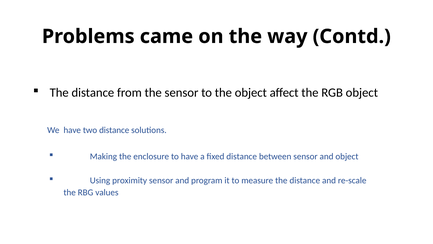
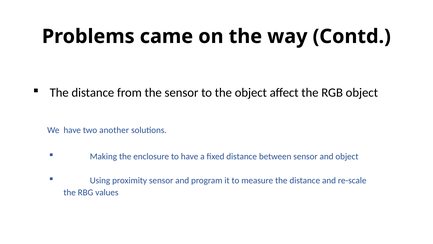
two distance: distance -> another (114, 130)
